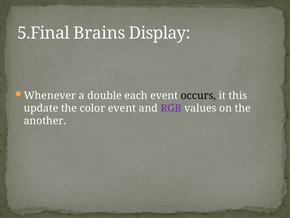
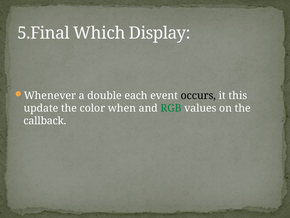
Brains: Brains -> Which (99, 33)
color event: event -> when (122, 108)
RGB colour: purple -> green (171, 108)
another: another -> callback (45, 121)
